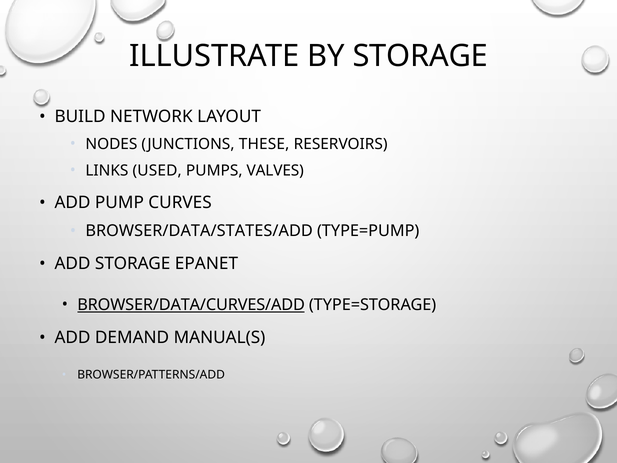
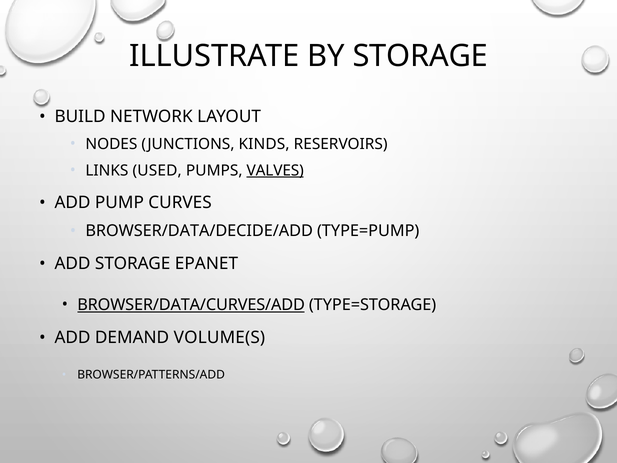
THESE: THESE -> KINDS (264, 144)
VALVES underline: none -> present (275, 170)
BROWSER/DATA/STATES/ADD: BROWSER/DATA/STATES/ADD -> BROWSER/DATA/DECIDE/ADD (199, 231)
MANUAL(S: MANUAL(S -> VOLUME(S (219, 337)
